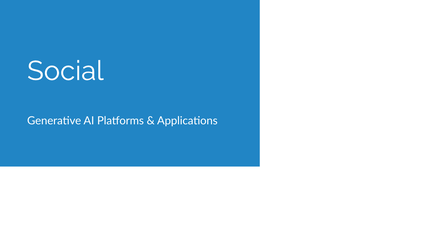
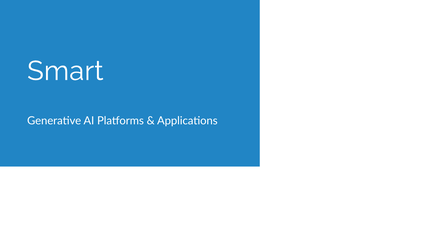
Social: Social -> Smart (65, 71)
